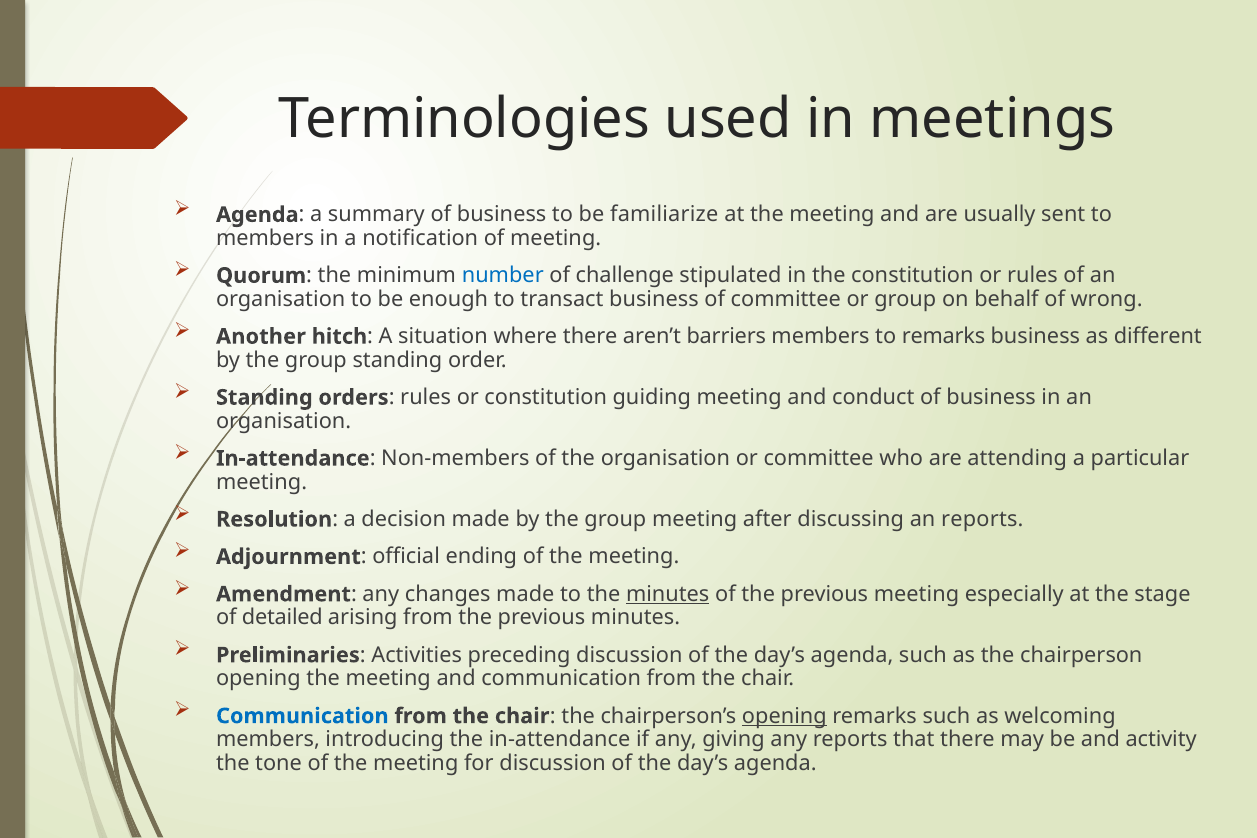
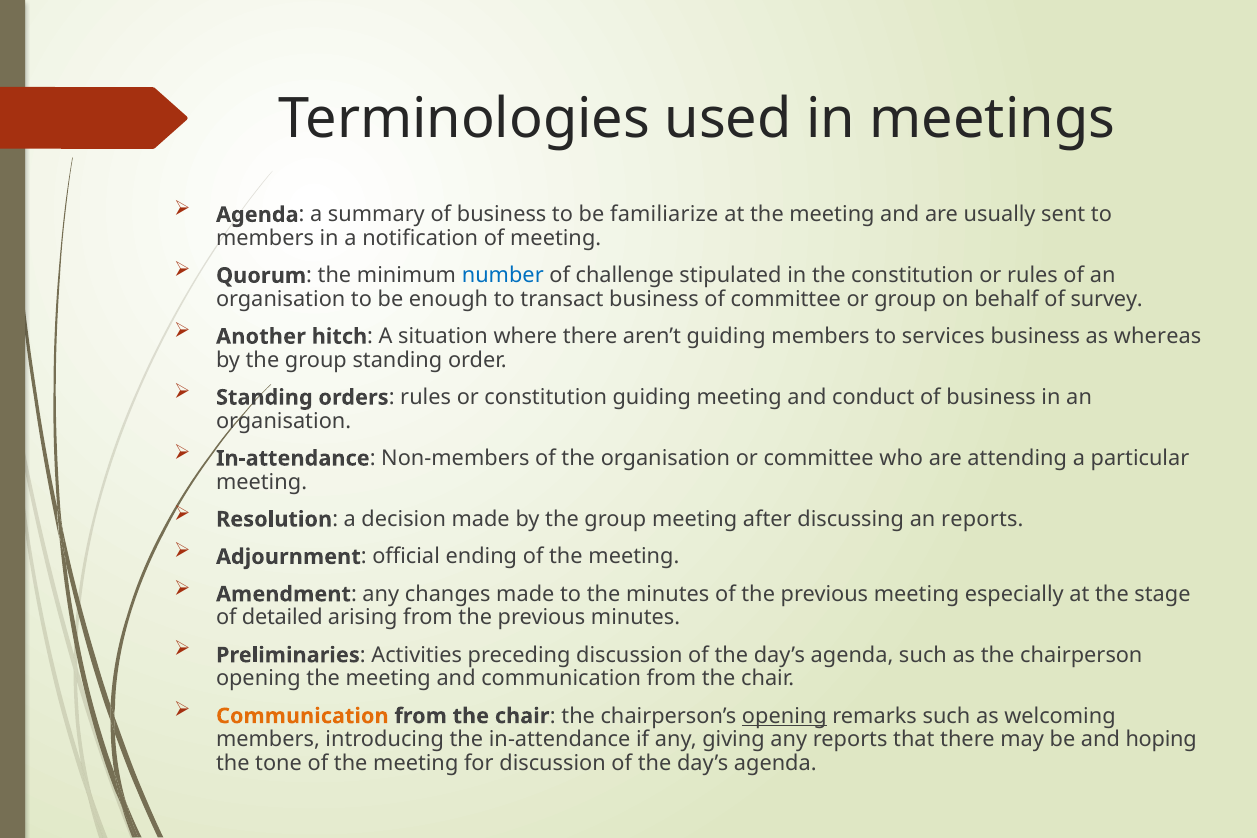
wrong: wrong -> survey (1107, 299)
aren’t barriers: barriers -> guiding (726, 337)
to remarks: remarks -> services (943, 337)
different: different -> whereas (1158, 337)
minutes underline: present -> none (668, 594)
Communication colour: blue -> orange (302, 716)
activity: activity -> hoping (1161, 740)
